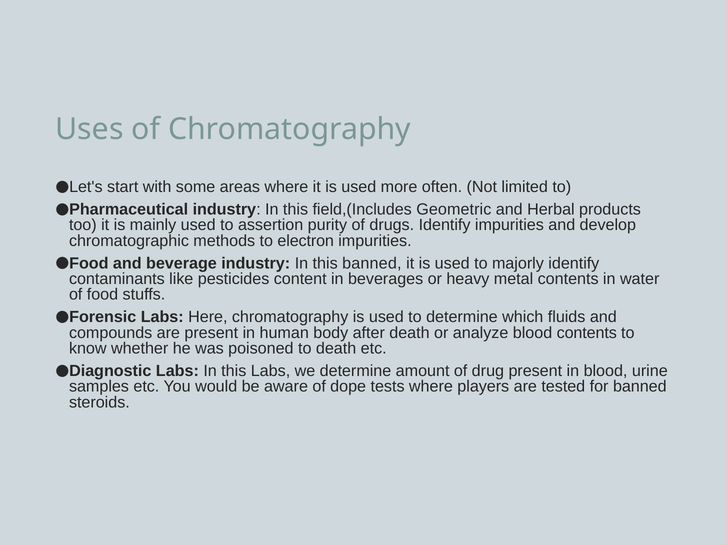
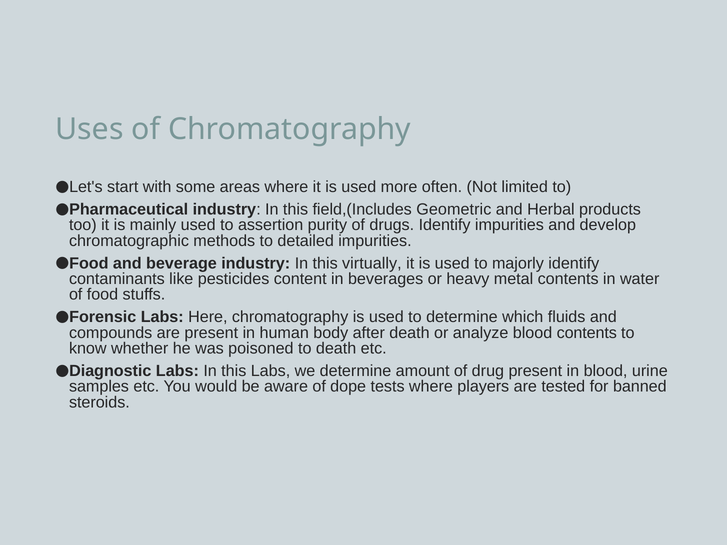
electron: electron -> detailed (306, 241)
this banned: banned -> virtually (372, 263)
